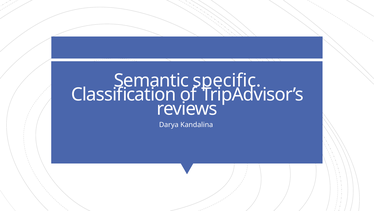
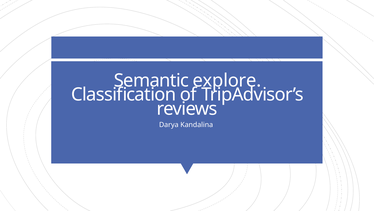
specific: specific -> explore (227, 80)
